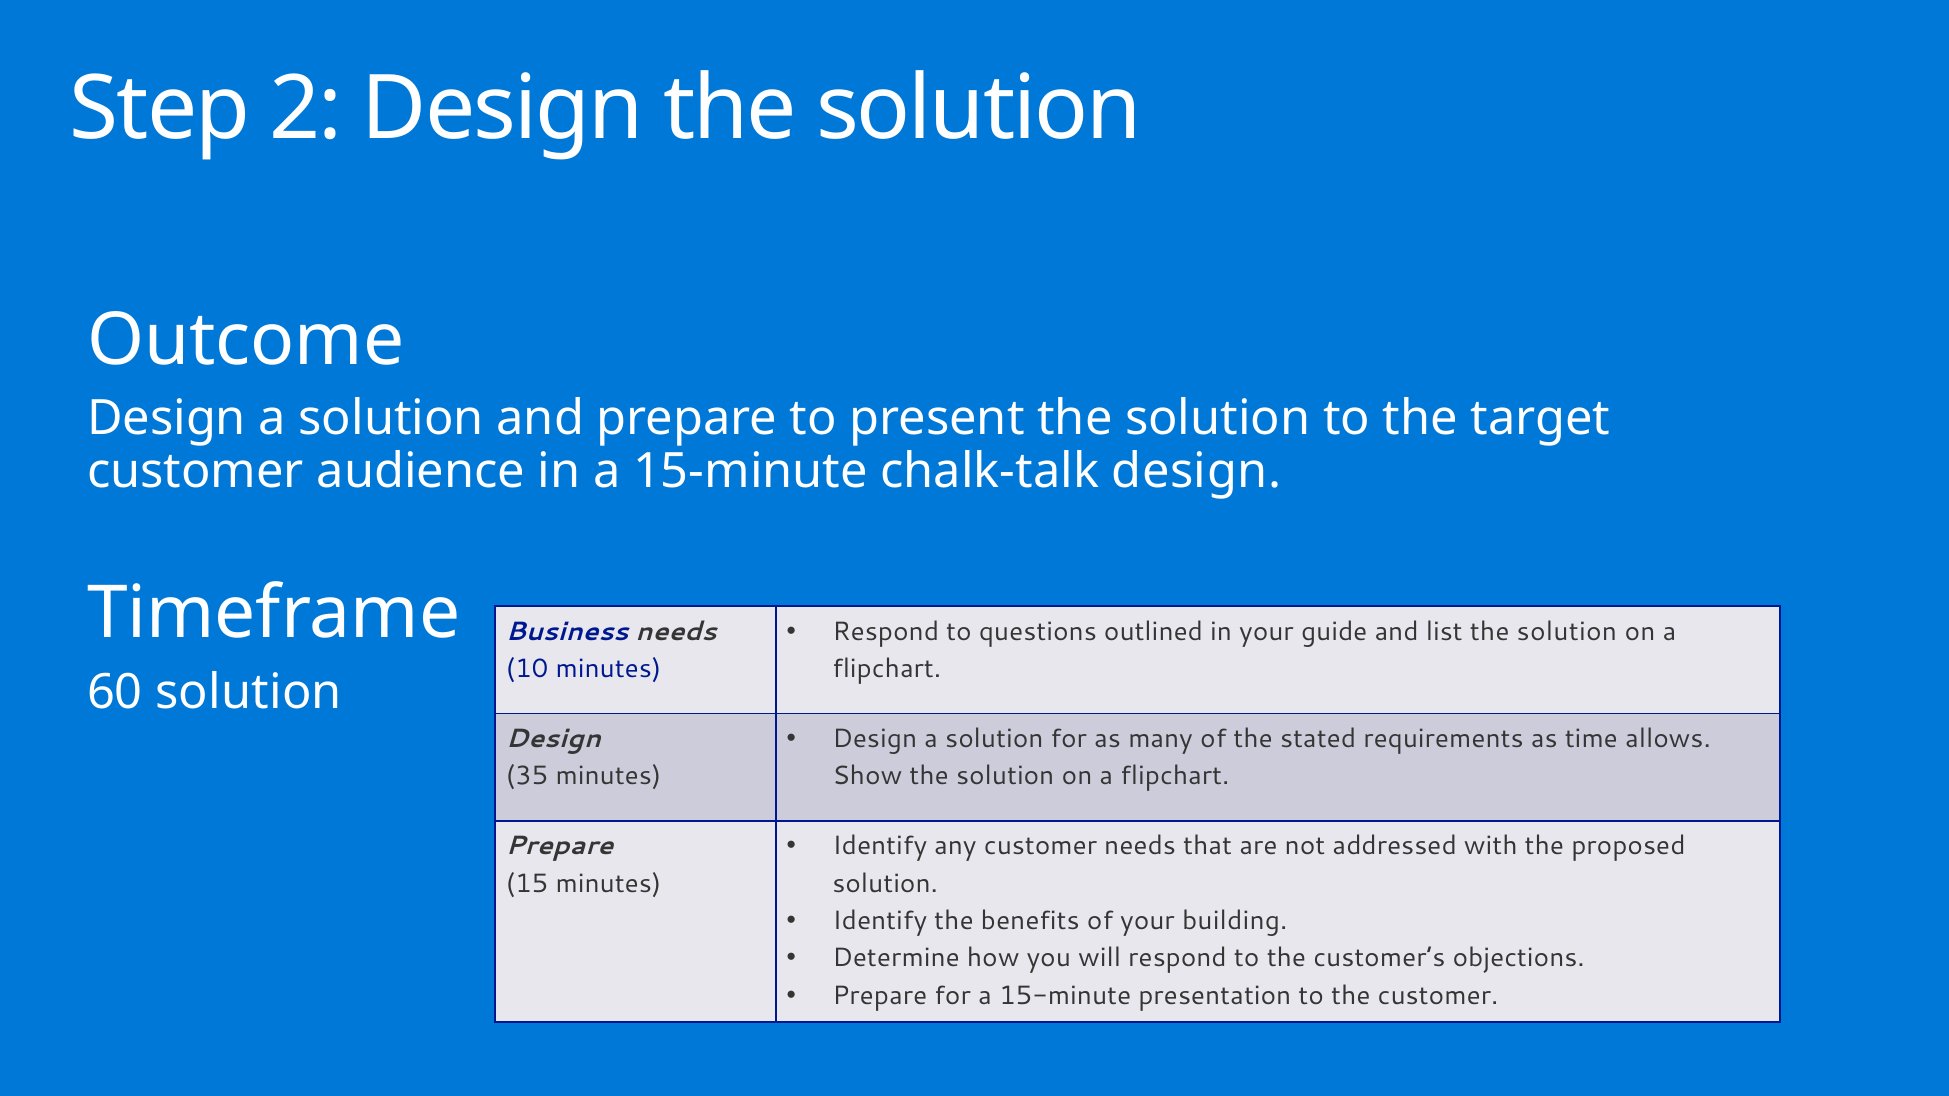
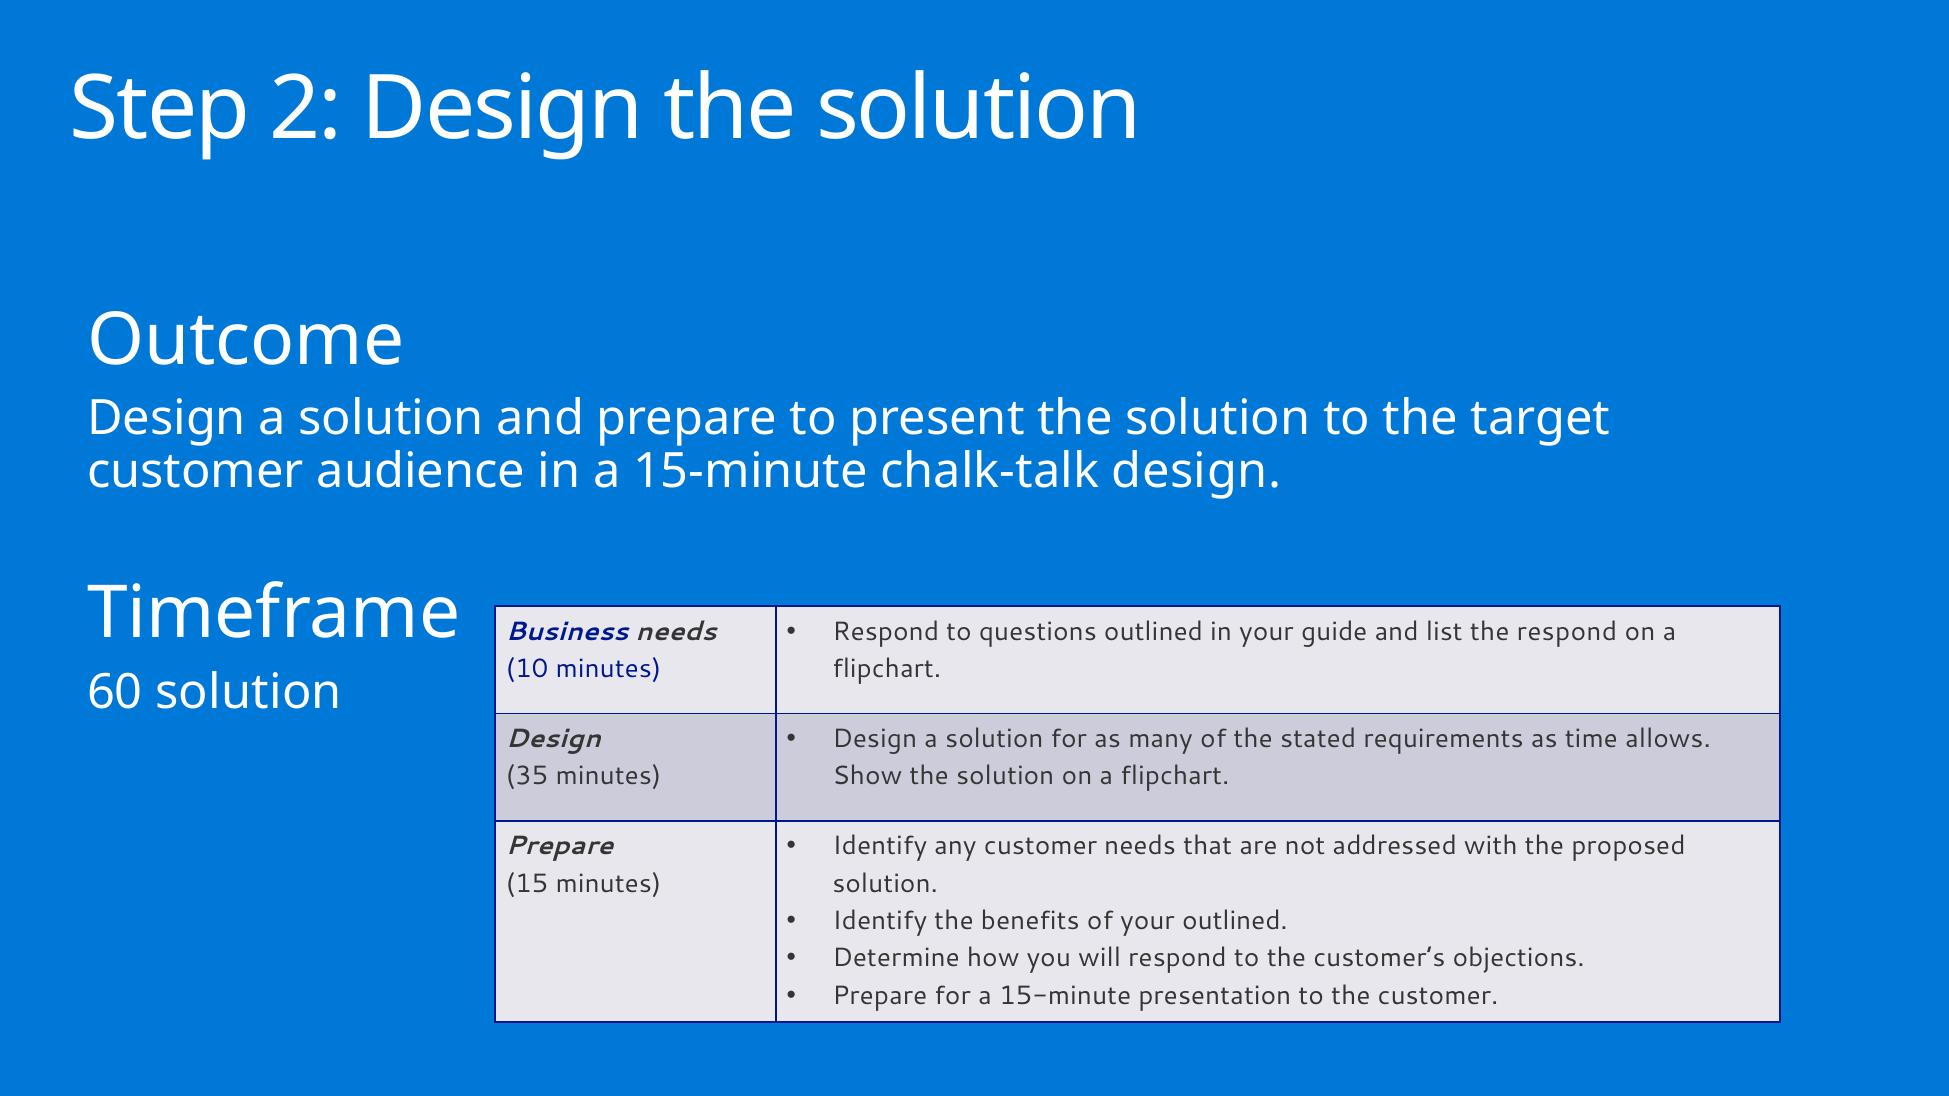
list the solution: solution -> respond (1567, 632)
your building: building -> outlined (1235, 921)
